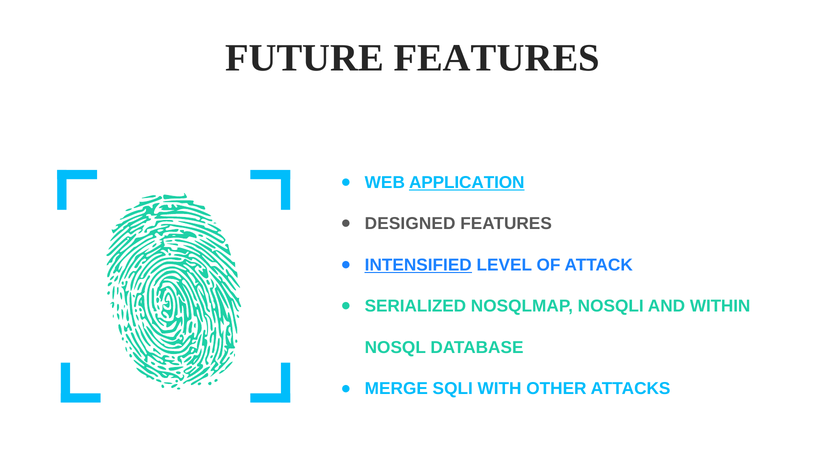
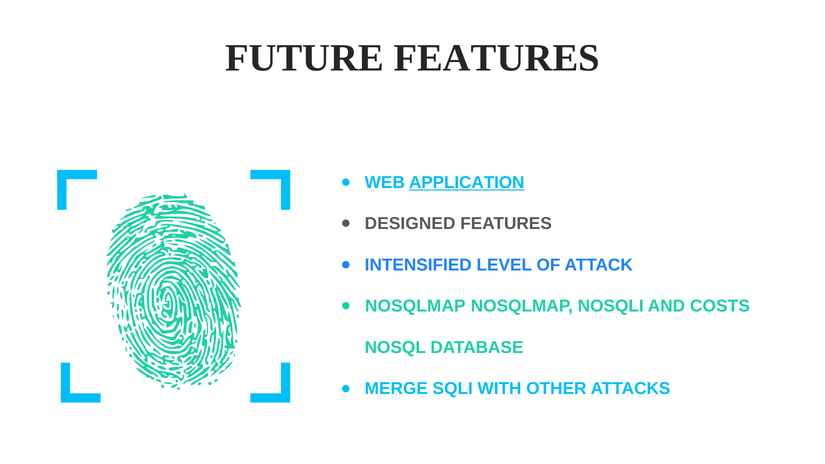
INTENSIFIED underline: present -> none (418, 265)
SERIALIZED: SERIALIZED -> NOSQLMAP (415, 306)
WITHIN: WITHIN -> COSTS (720, 306)
